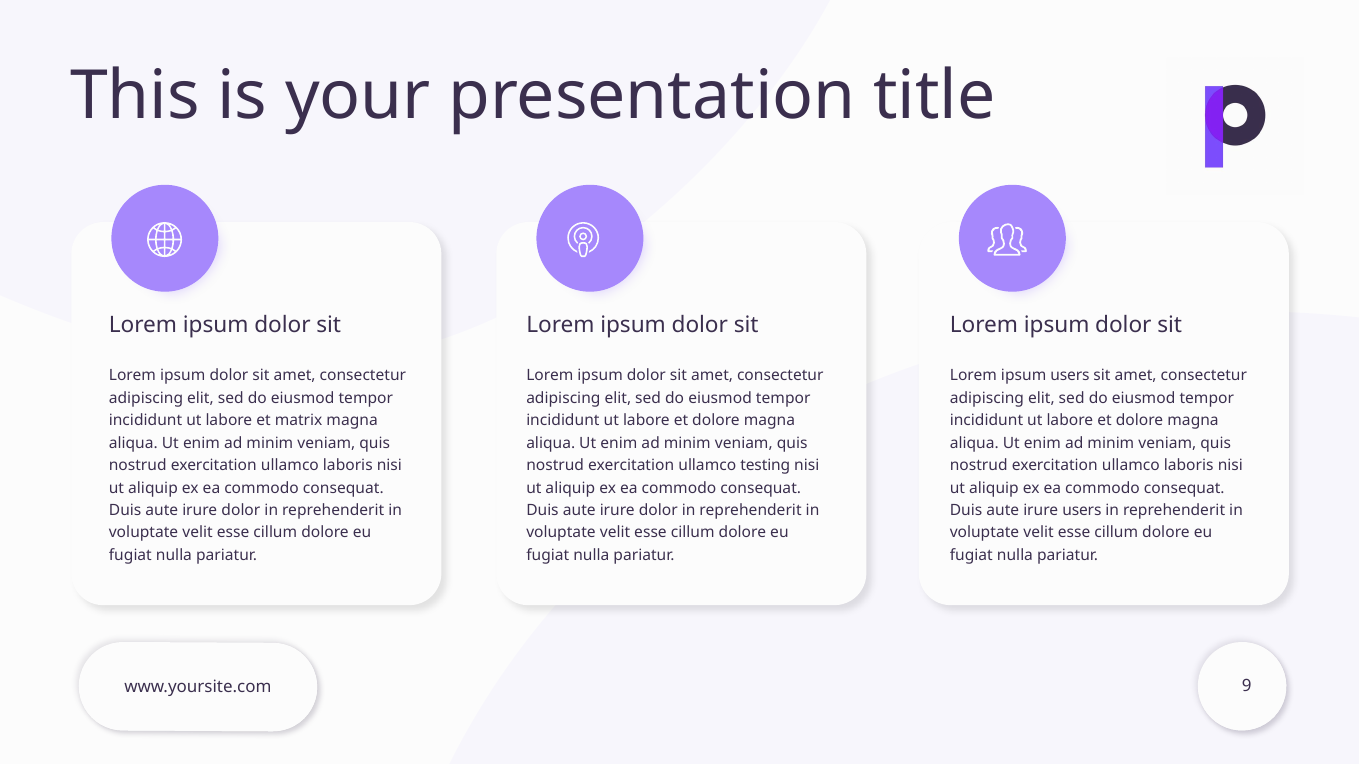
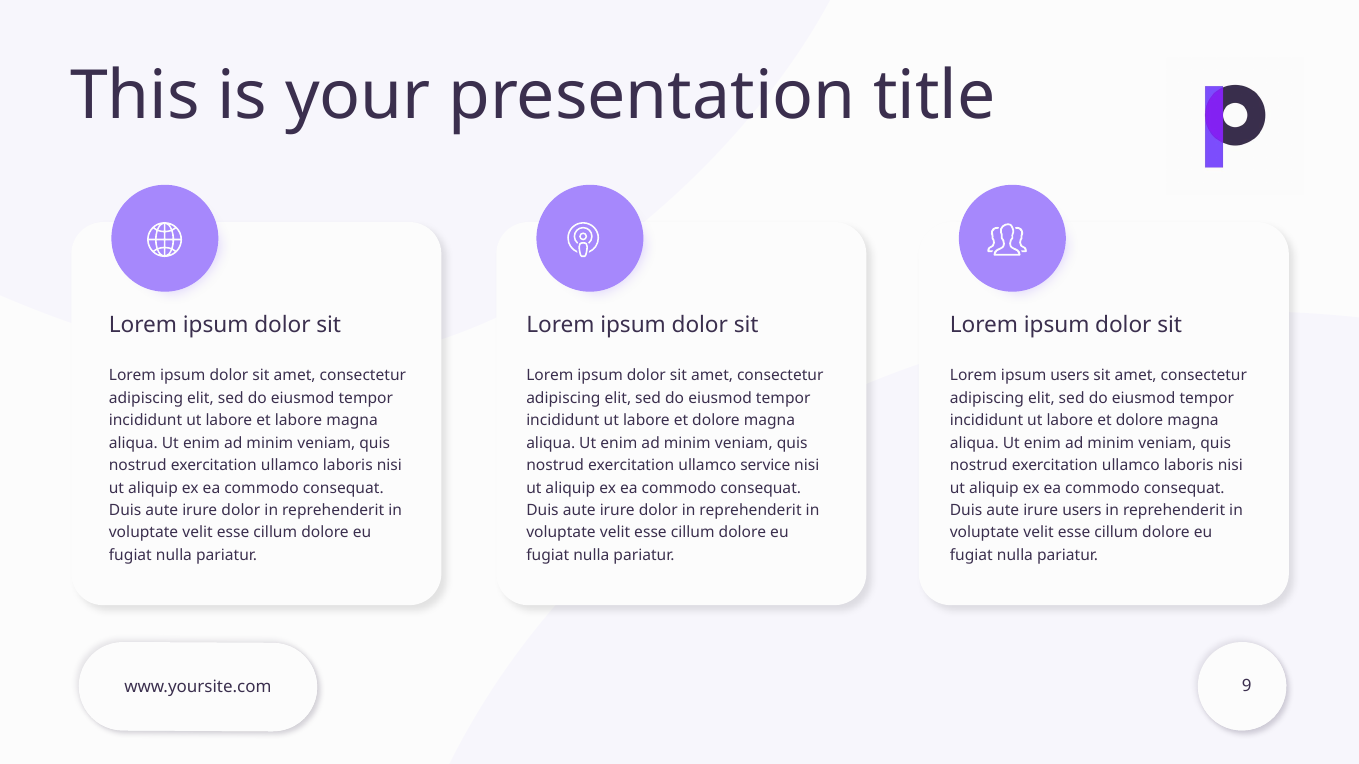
et matrix: matrix -> labore (299, 421)
testing: testing -> service (765, 466)
